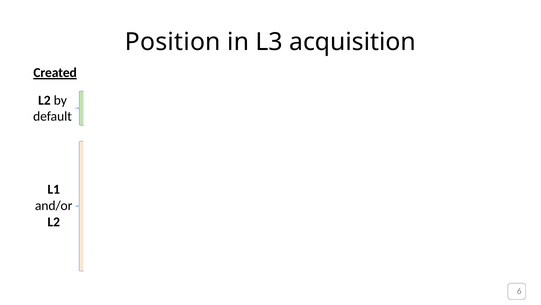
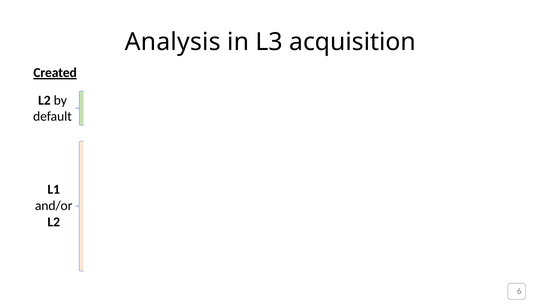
Position: Position -> Analysis (173, 42)
